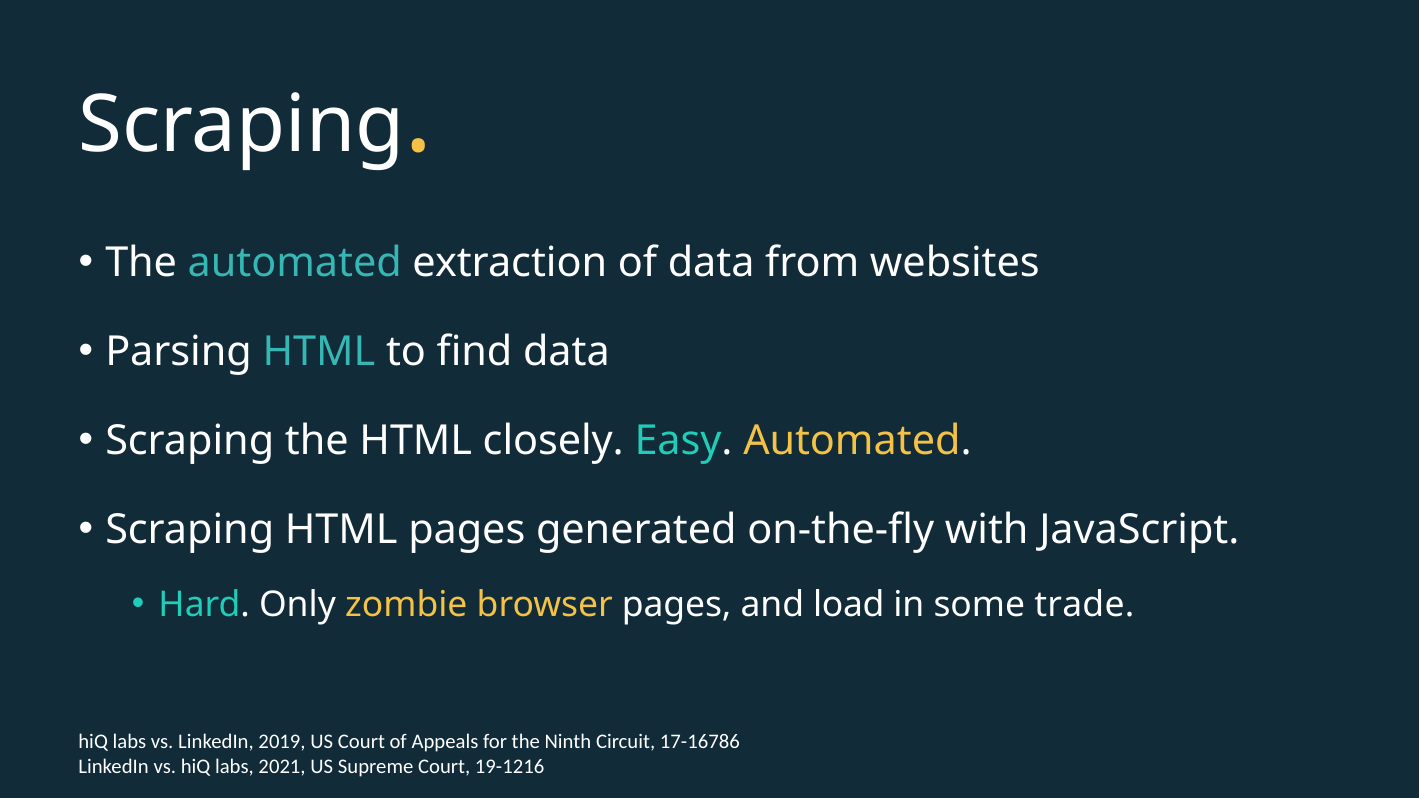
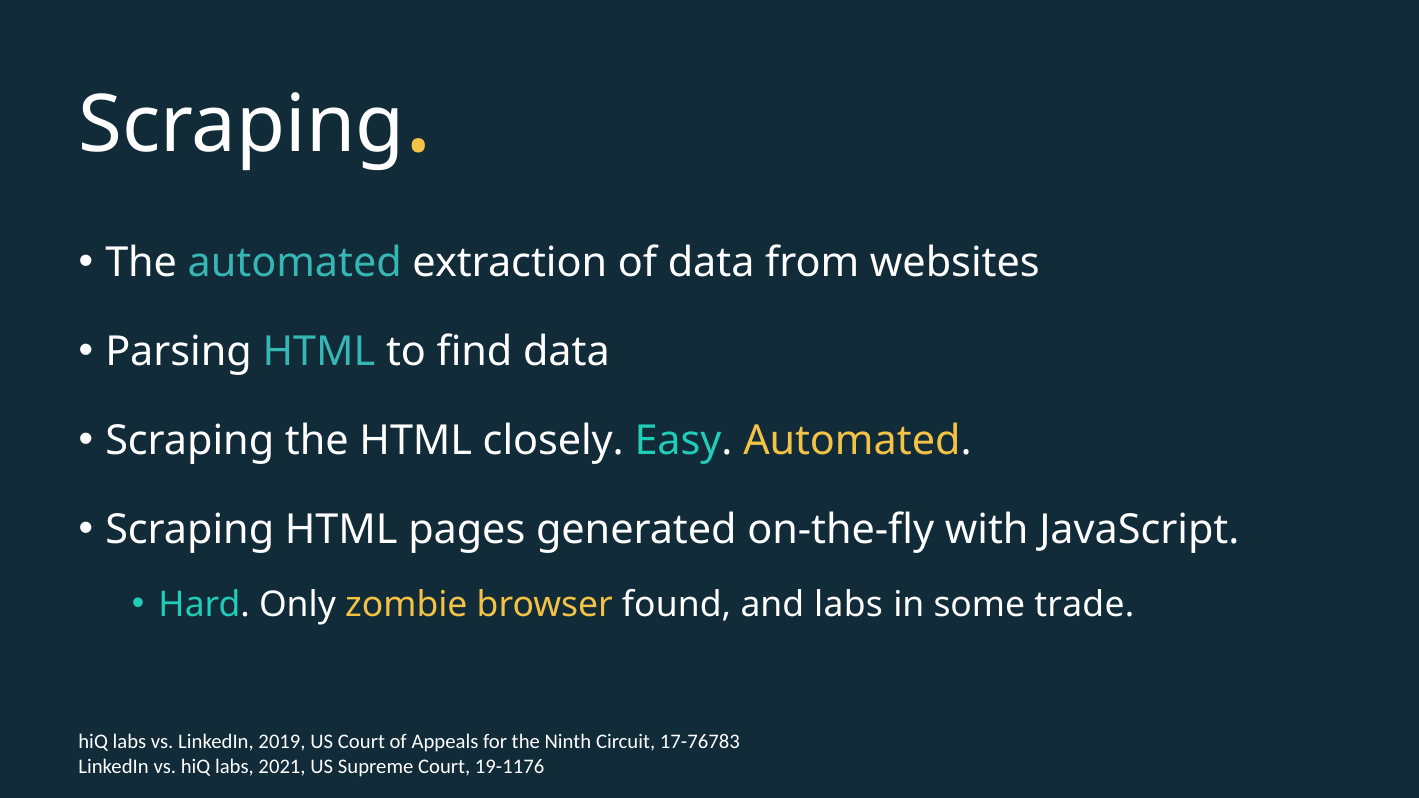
browser pages: pages -> found (677, 605)
and load: load -> labs (848, 605)
17-16786: 17-16786 -> 17-76783 (700, 742)
19-1216: 19-1216 -> 19-1176 (510, 767)
